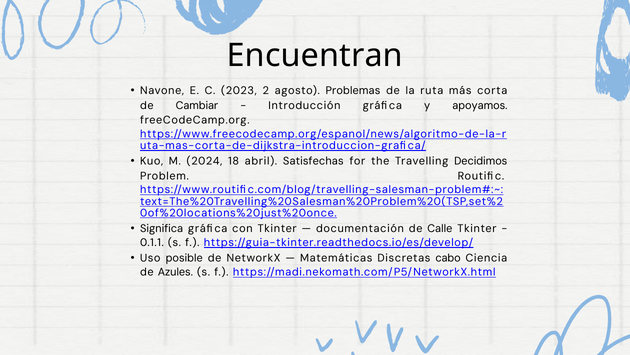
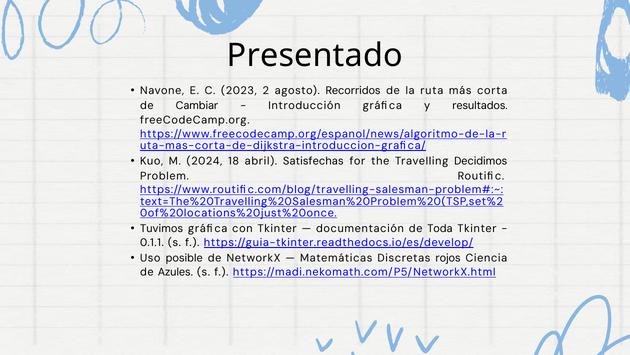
Encuentran: Encuentran -> Presentado (315, 55)
Problemas: Problemas -> Recorridos (353, 91)
apoyamos: apoyamos -> resultados (480, 105)
Significa: Significa -> Tuvimos (162, 228)
Calle: Calle -> Toda (440, 228)
cabo: cabo -> rojos (448, 258)
